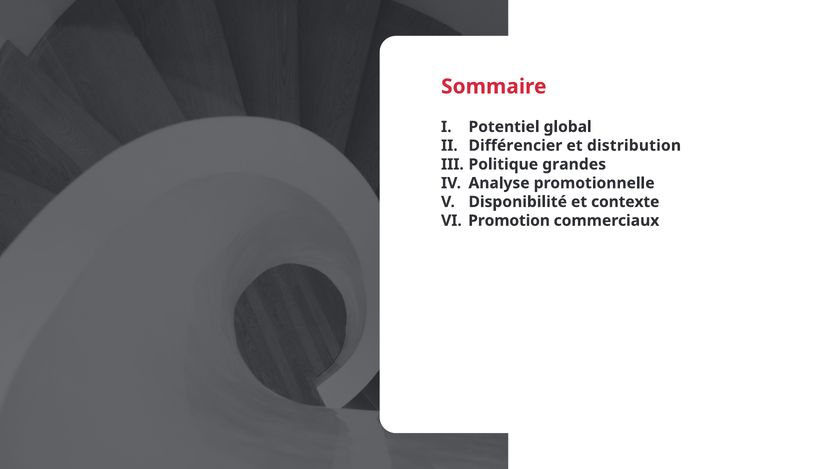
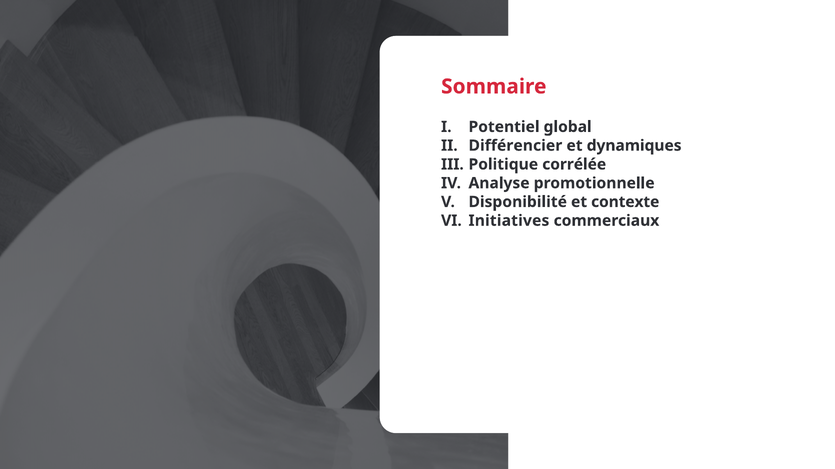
distribution: distribution -> dynamiques (634, 146)
grandes: grandes -> corrélée (574, 165)
Promotion: Promotion -> Initiatives (509, 221)
